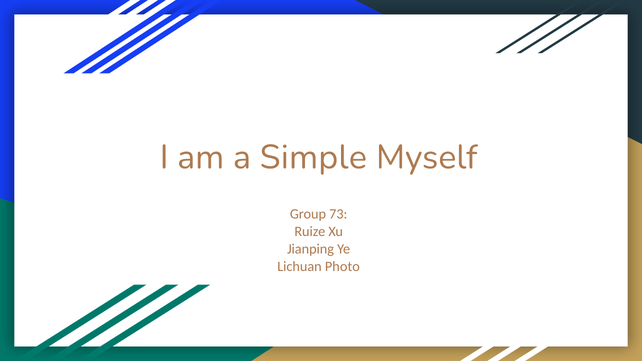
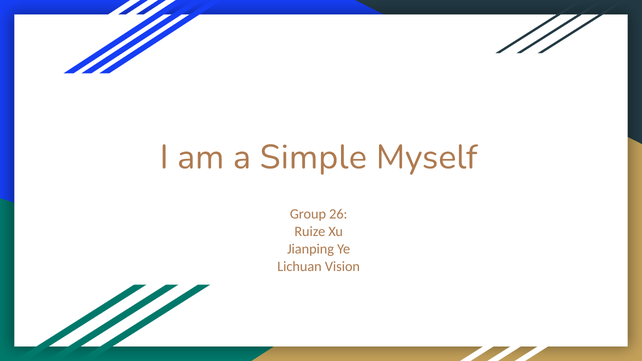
73: 73 -> 26 (338, 214)
Photo: Photo -> Vision (342, 267)
